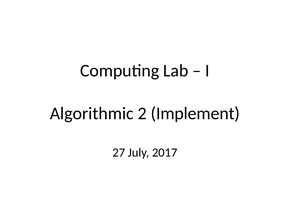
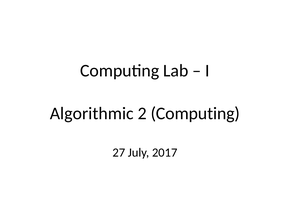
2 Implement: Implement -> Computing (195, 113)
